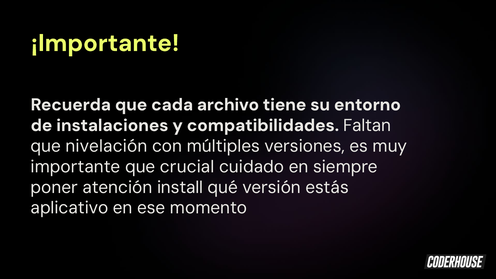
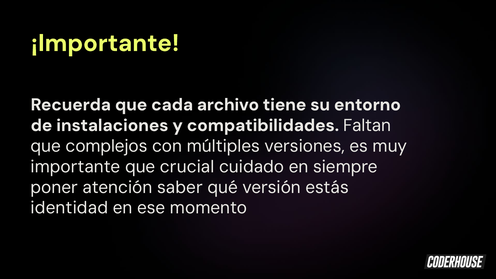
nivelación: nivelación -> complejos (107, 146)
install: install -> saber (180, 187)
aplicativo: aplicativo -> identidad (69, 208)
